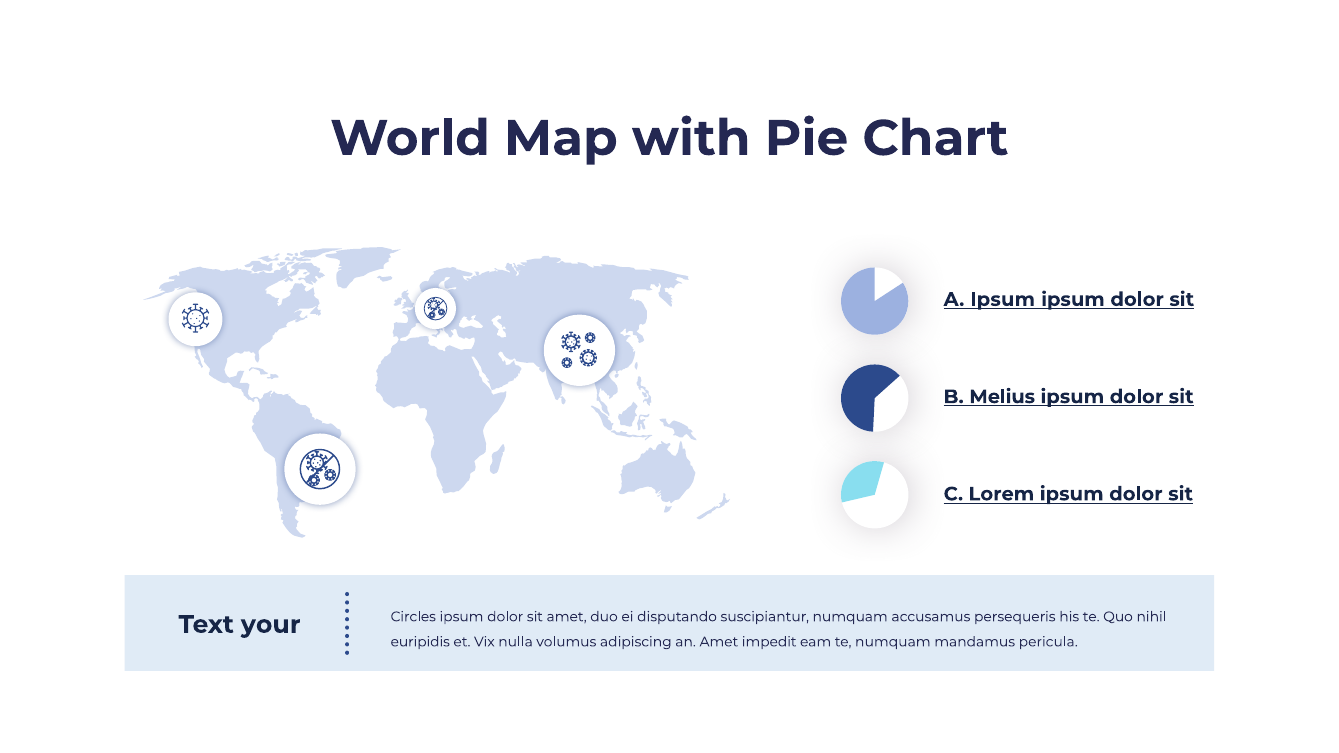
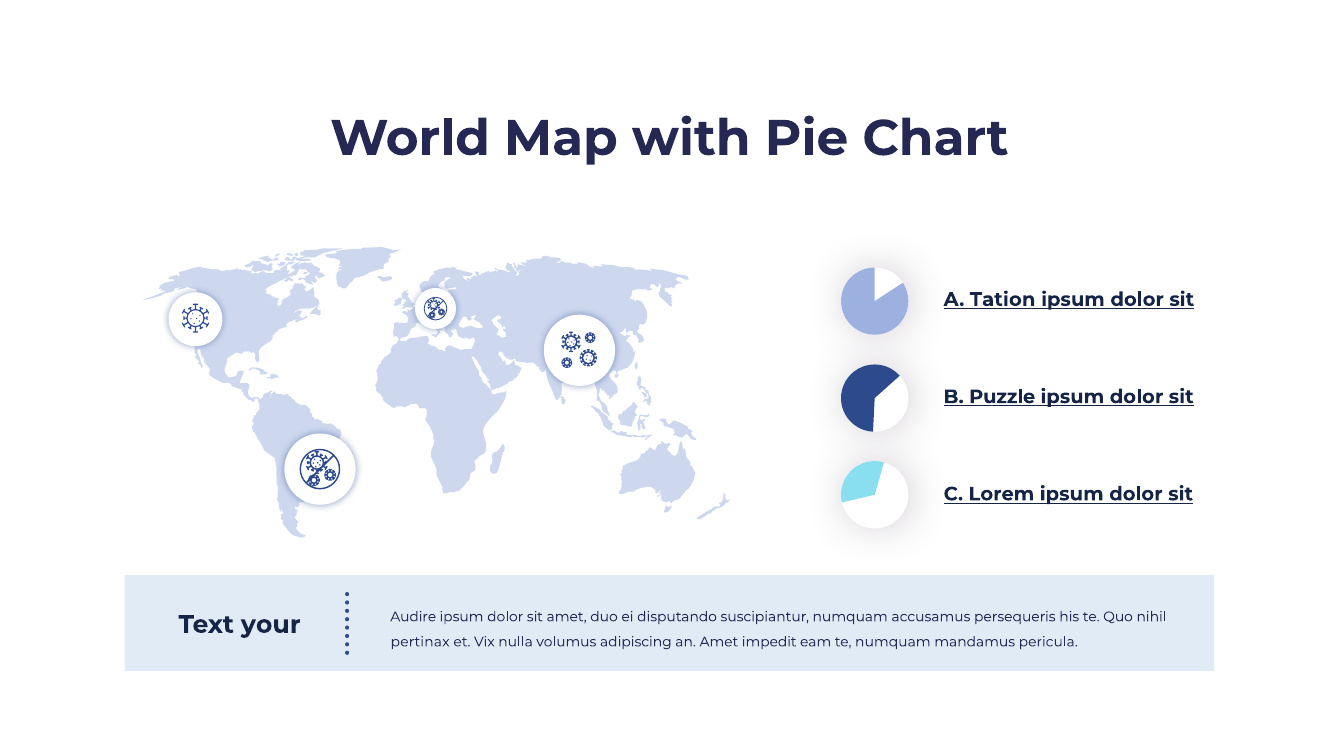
A Ipsum: Ipsum -> Tation (1003, 300)
Melius: Melius -> Puzzle (1002, 397)
Circles: Circles -> Audire (413, 617)
euripidis: euripidis -> pertinax (420, 642)
